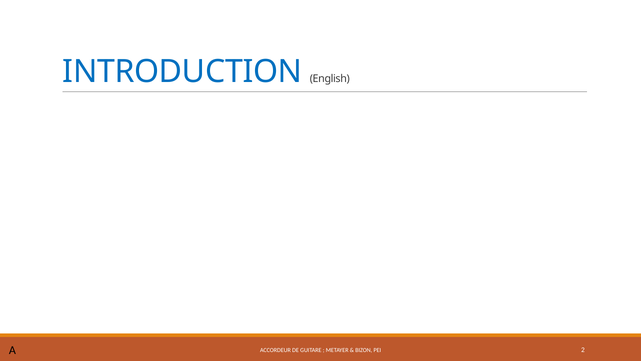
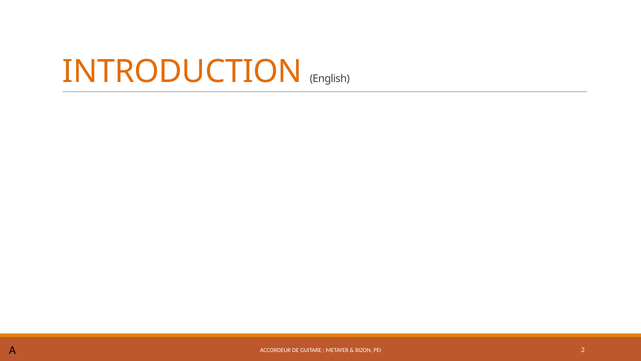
INTRODUCTION colour: blue -> orange (182, 72)
